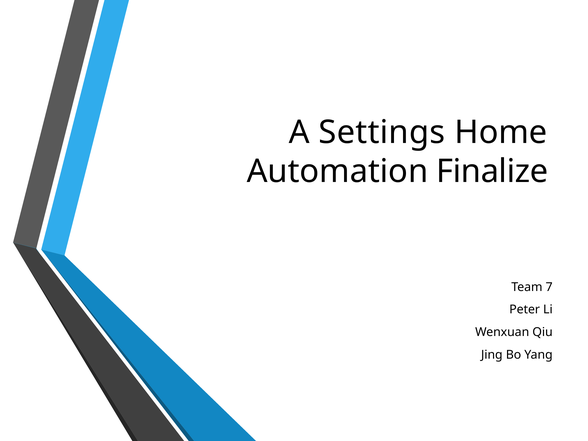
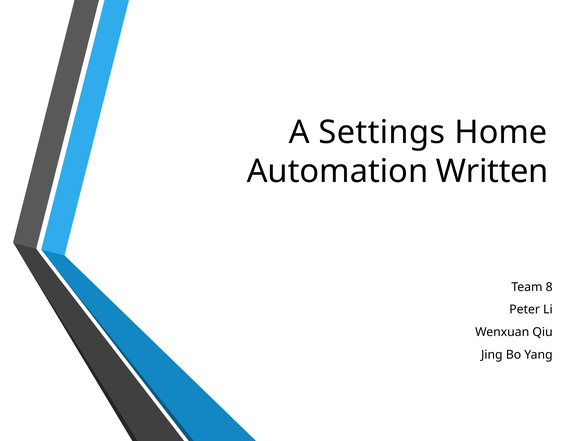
Finalize: Finalize -> Written (492, 172)
7: 7 -> 8 (549, 287)
